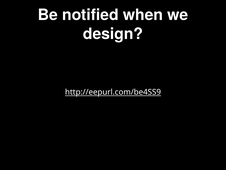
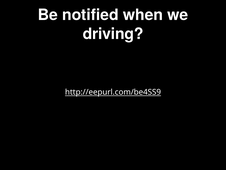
design: design -> driving (113, 34)
